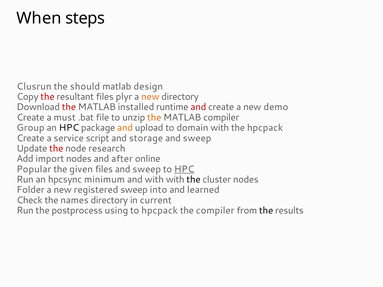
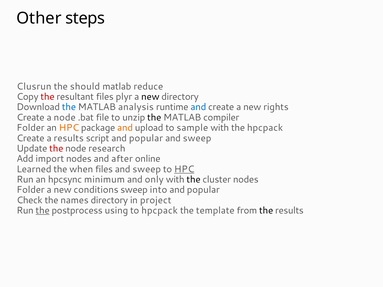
When: When -> Other (39, 18)
design: design -> reduce (148, 86)
new colour: orange -> black (150, 97)
the colour: red -> blue (69, 107)
installed: installed -> analysis (136, 107)
and colour: red -> blue (198, 107)
demo: demo -> rights (276, 107)
a must: must -> node (65, 118)
the colour: orange -> black (154, 118)
Group: Group -> Folder (31, 128)
HPC colour: black -> orange (69, 128)
domain: domain -> sample (192, 128)
a service: service -> results (69, 138)
script and storage: storage -> popular (146, 138)
Popular: Popular -> Learned (34, 169)
given: given -> when (81, 169)
and with: with -> only (154, 180)
registered: registered -> conditions (96, 190)
learned: learned -> popular (203, 190)
current: current -> project (156, 200)
the underline: none -> present (43, 211)
the compiler: compiler -> template (215, 211)
